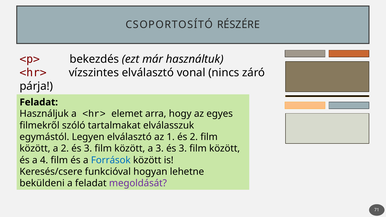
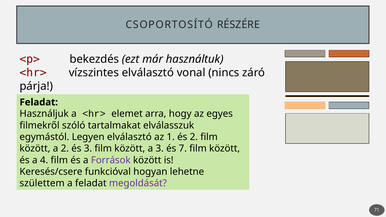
3 és 3: 3 -> 7 (183, 149)
Források colour: blue -> purple (111, 160)
beküldeni: beküldeni -> születtem (42, 183)
